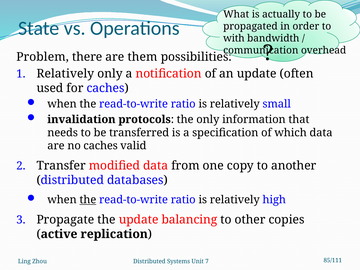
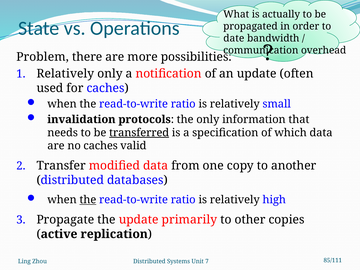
with: with -> date (234, 38)
them: them -> more (143, 57)
transferred underline: none -> present (139, 133)
balancing: balancing -> primarily (189, 220)
